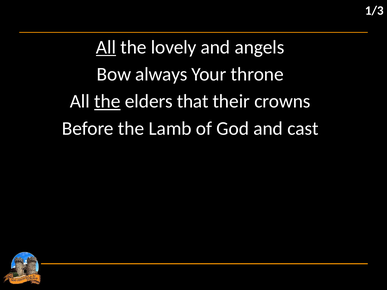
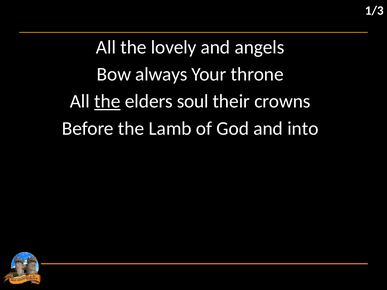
All underline: present -> none (106, 47)
that: that -> soul (193, 101)
cast: cast -> into (303, 129)
